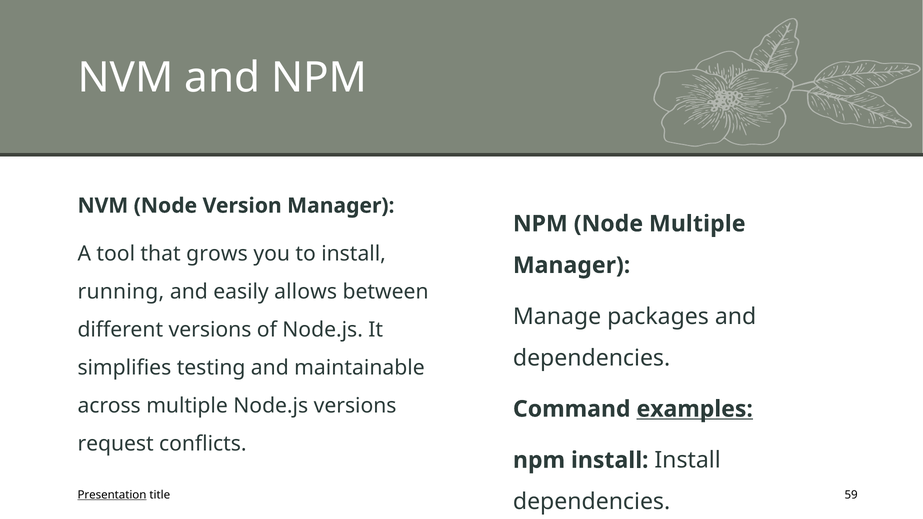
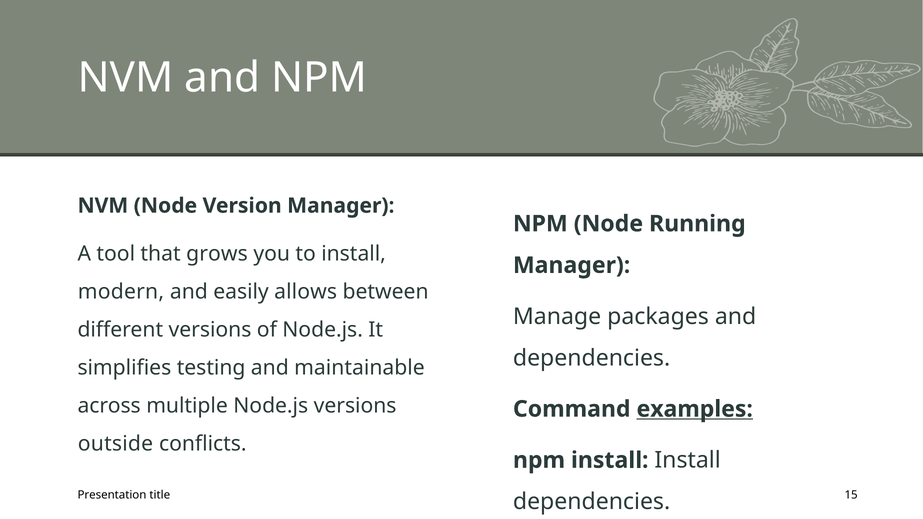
Node Multiple: Multiple -> Running (697, 224)
running: running -> modern (121, 292)
request: request -> outside (115, 444)
Presentation underline: present -> none (112, 495)
59: 59 -> 15 (851, 495)
